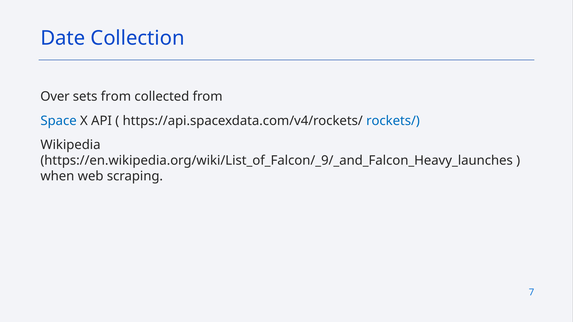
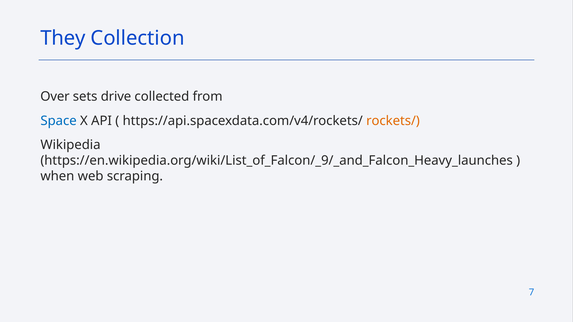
Date: Date -> They (63, 38)
sets from: from -> drive (116, 97)
rockets/ colour: blue -> orange (393, 121)
